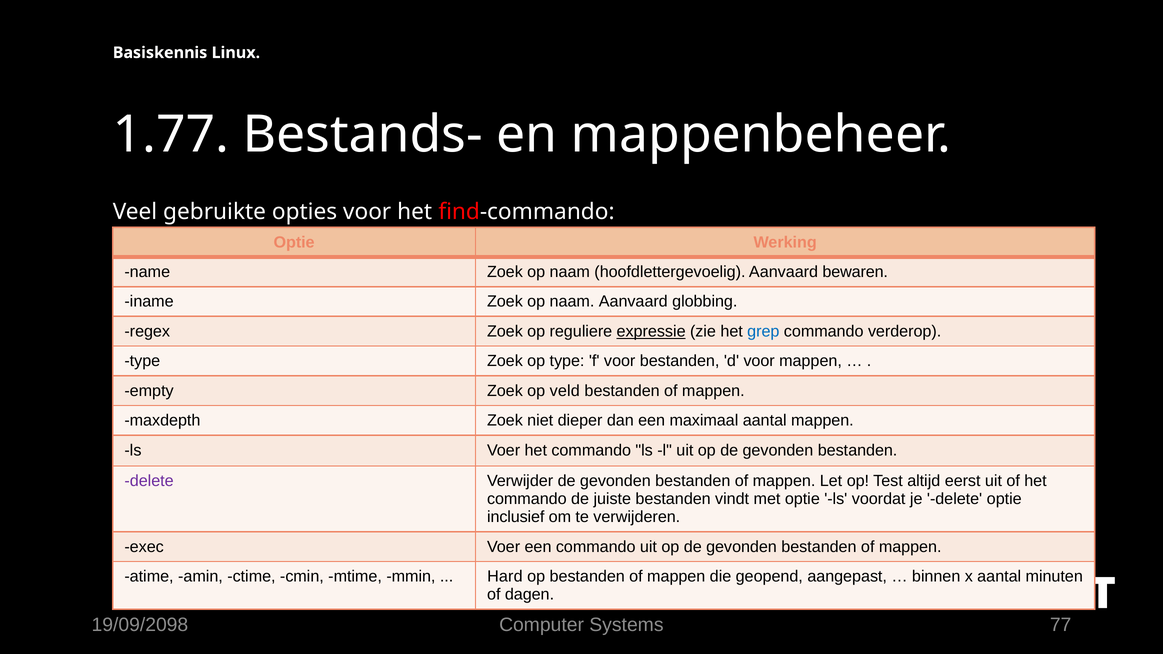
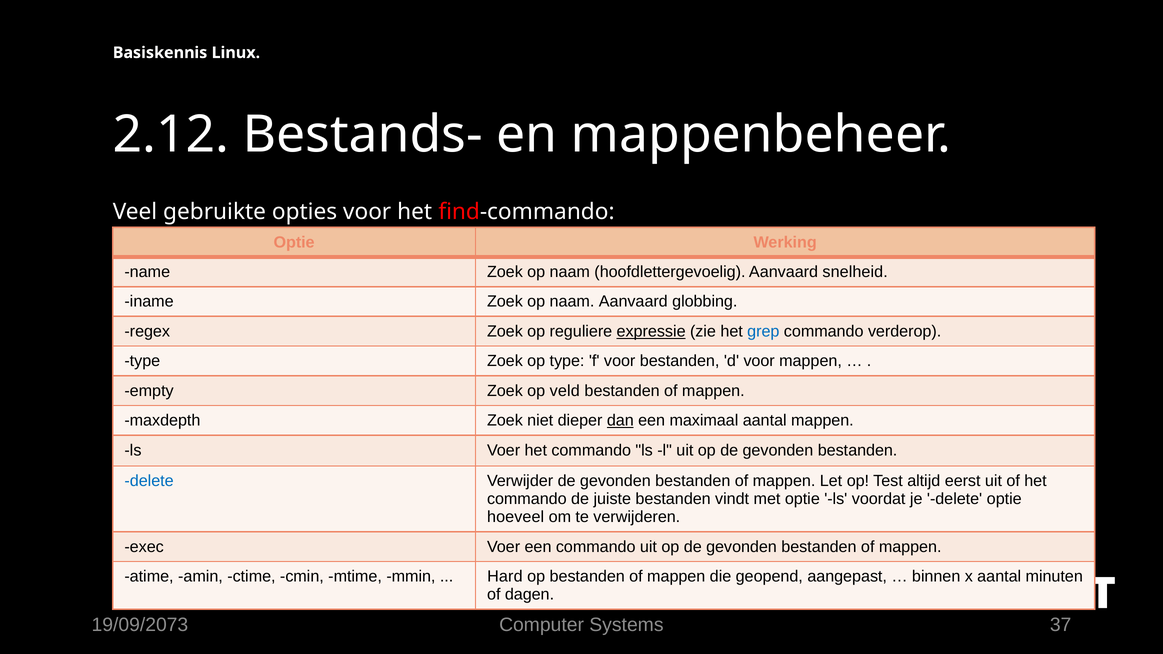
1.77: 1.77 -> 2.12 (171, 135)
bewaren: bewaren -> snelheid (855, 272)
dan underline: none -> present (620, 421)
delete colour: purple -> blue (149, 481)
inclusief: inclusief -> hoeveel (516, 517)
19/09/2098: 19/09/2098 -> 19/09/2073 (140, 625)
77: 77 -> 37 (1061, 625)
